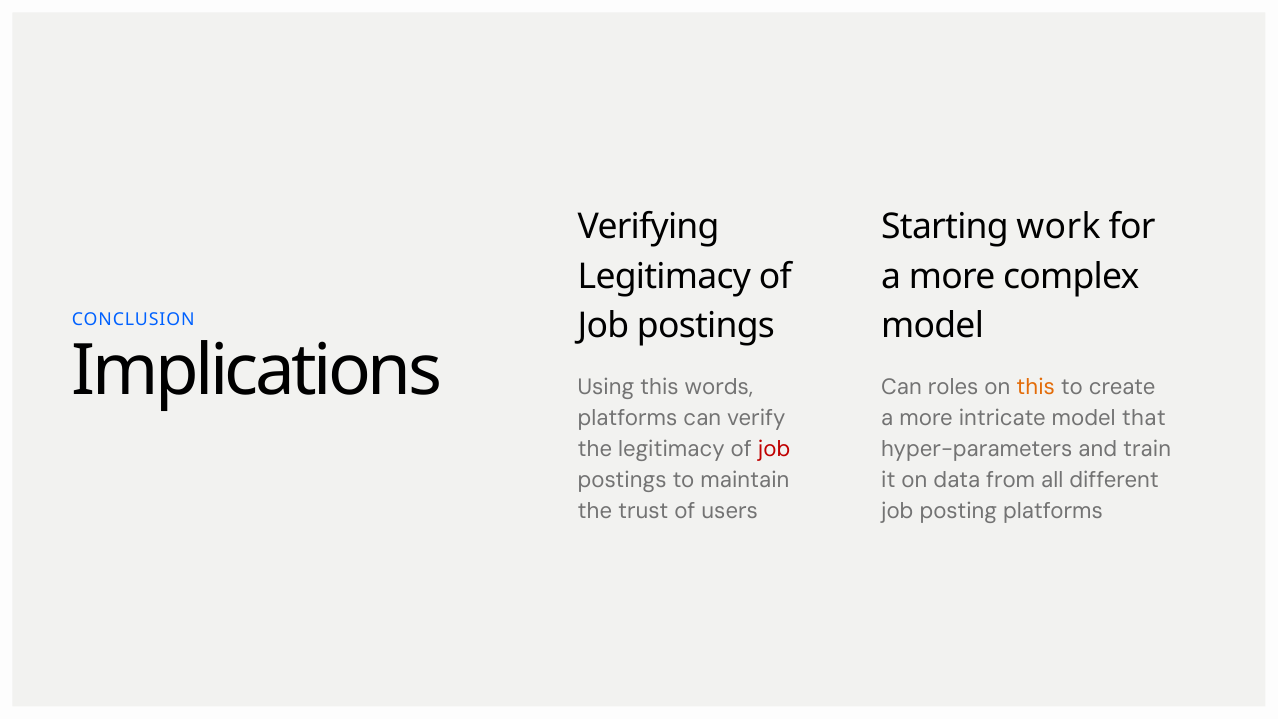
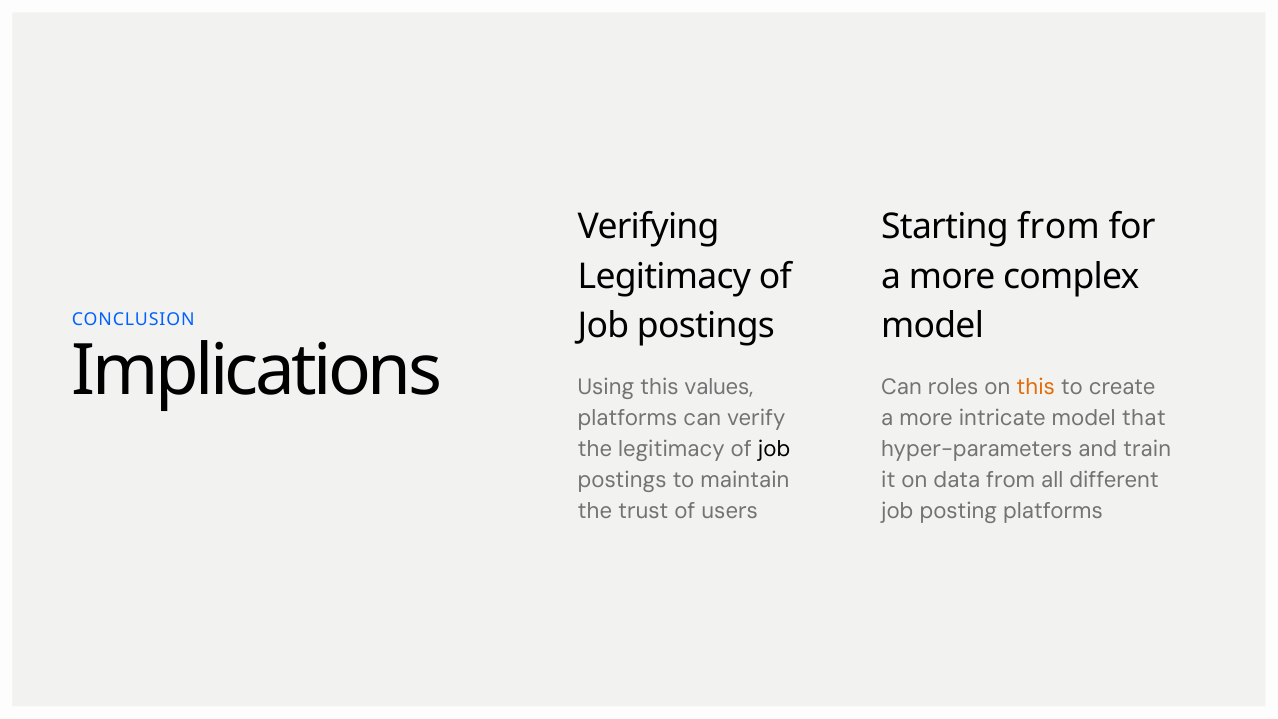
Starting work: work -> from (1058, 227)
words: words -> values (719, 387)
job colour: red -> black (774, 449)
